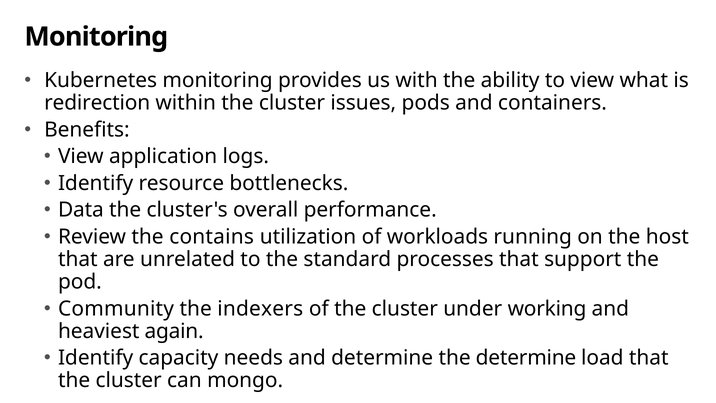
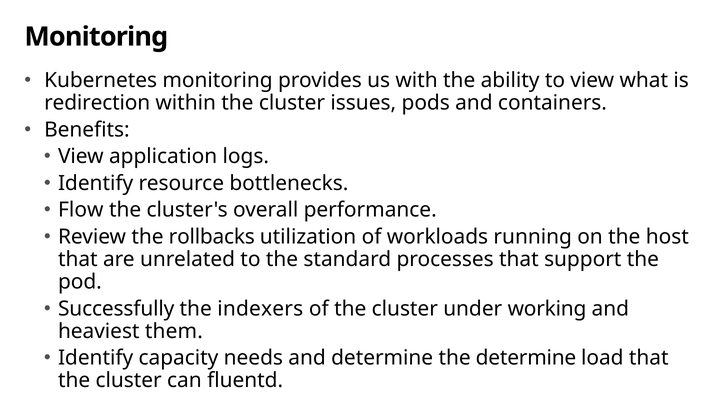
Data: Data -> Flow (81, 210)
contains: contains -> rollbacks (212, 237)
Community: Community -> Successfully (116, 308)
again: again -> them (174, 331)
mongo: mongo -> fluentd (245, 380)
